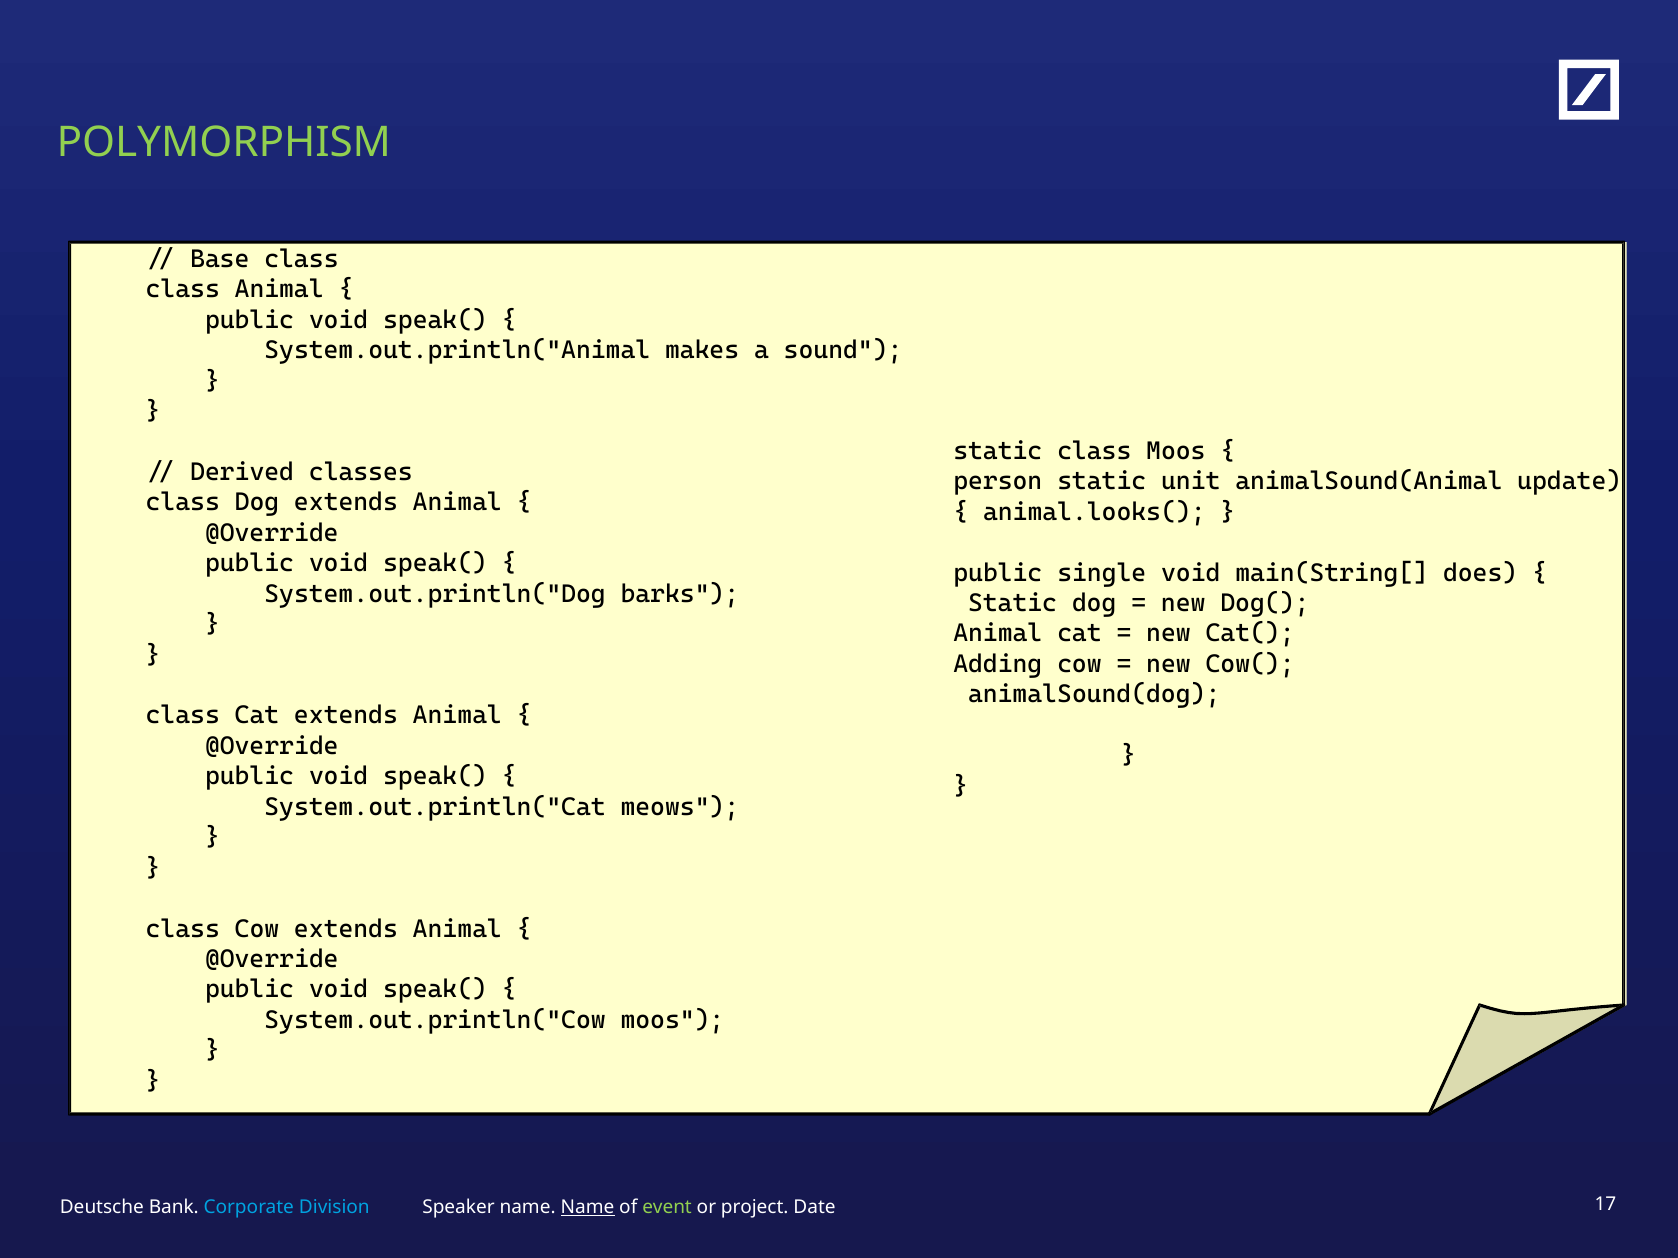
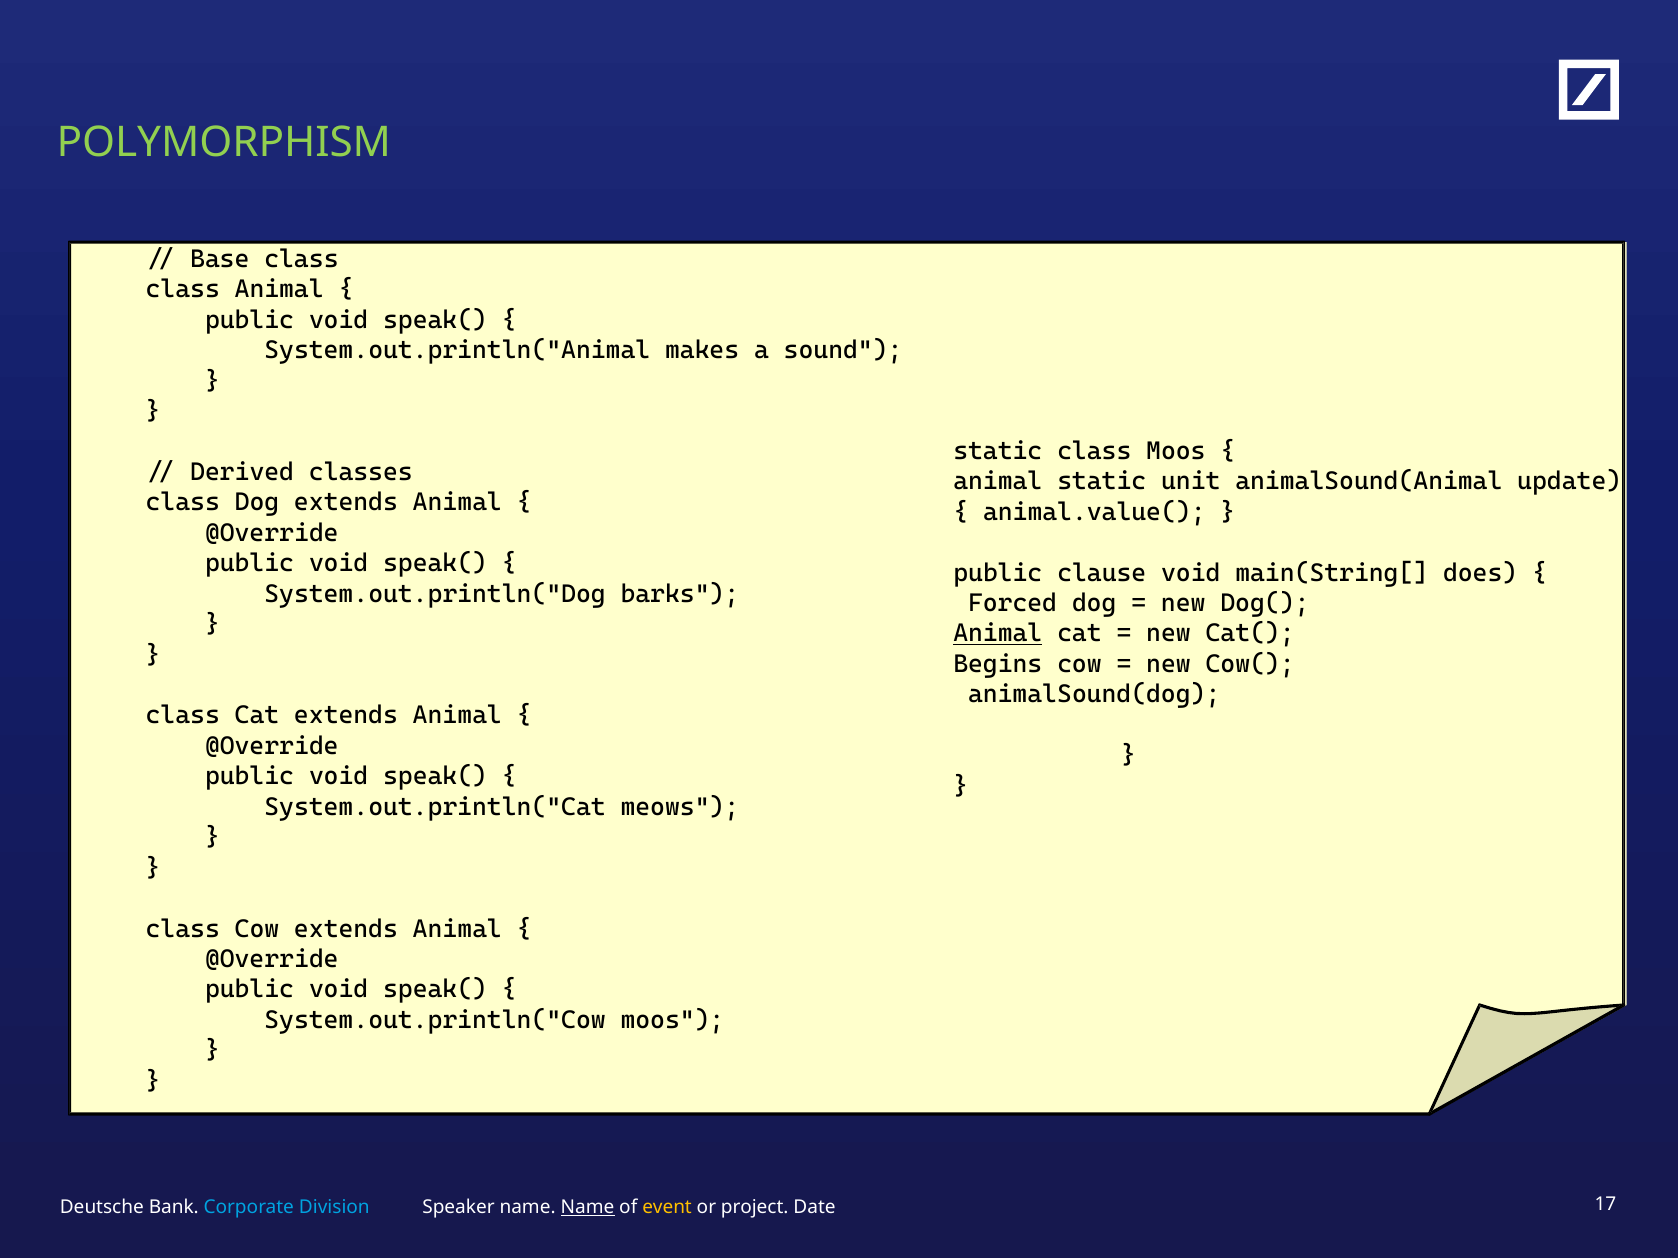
person: person -> animal (998, 482)
animal.looks(: animal.looks( -> animal.value( (1094, 512)
single: single -> clause (1102, 573)
Static: Static -> Forced (1013, 603)
Animal underline: none -> present (998, 634)
Adding: Adding -> Begins (998, 664)
event colour: light green -> yellow (667, 1208)
